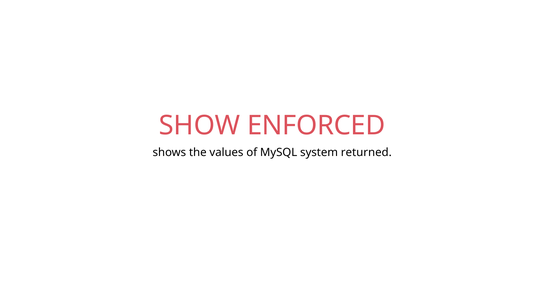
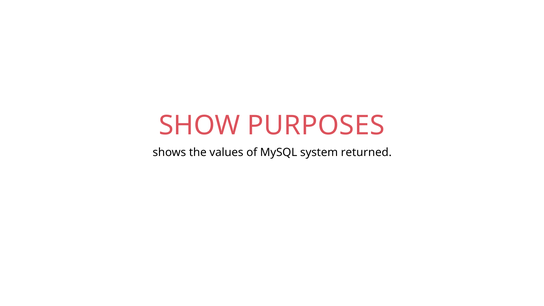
ENFORCED: ENFORCED -> PURPOSES (316, 126)
